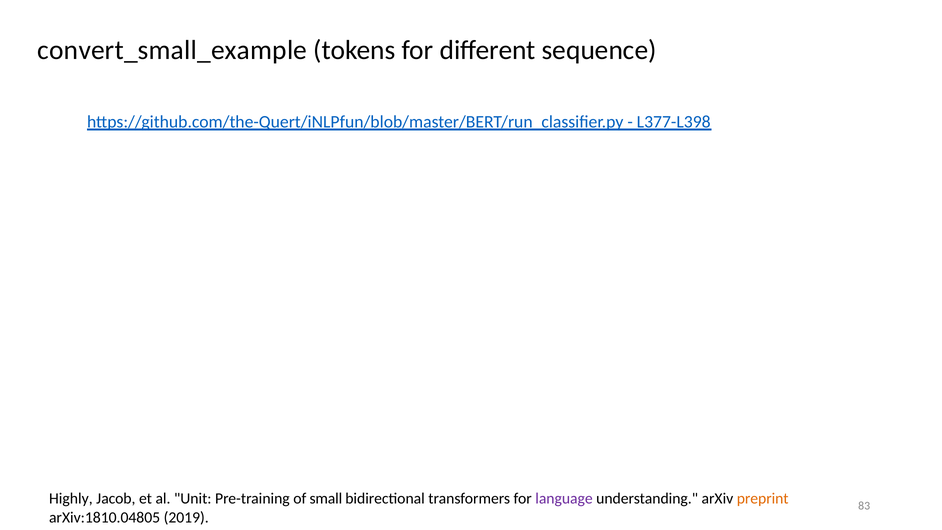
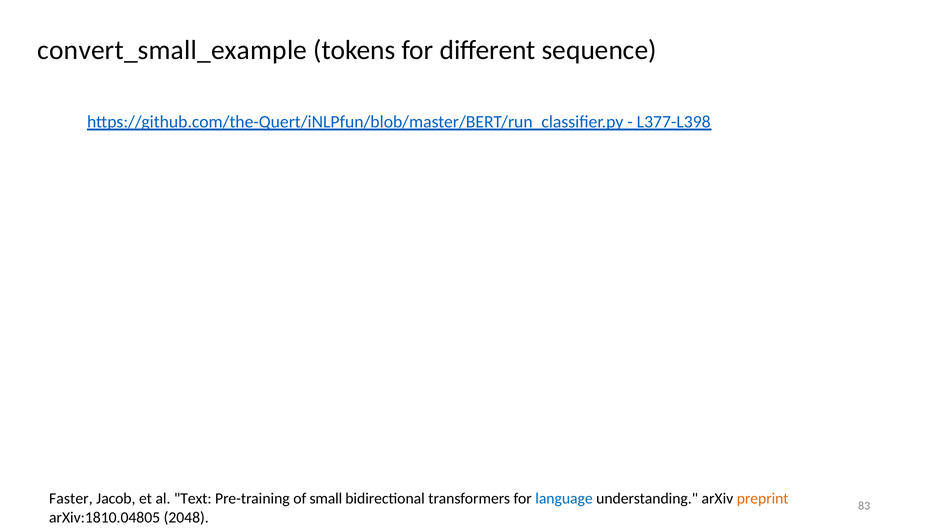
Highly: Highly -> Faster (71, 499)
Unit: Unit -> Text (193, 499)
language colour: purple -> blue (564, 499)
2019: 2019 -> 2048 (186, 517)
